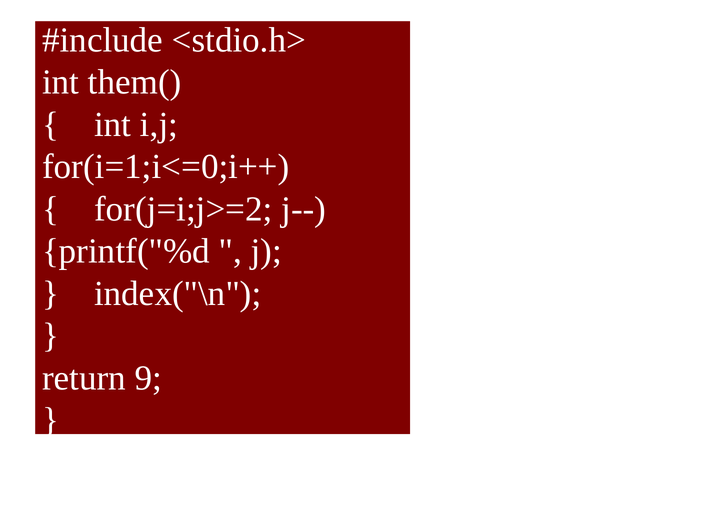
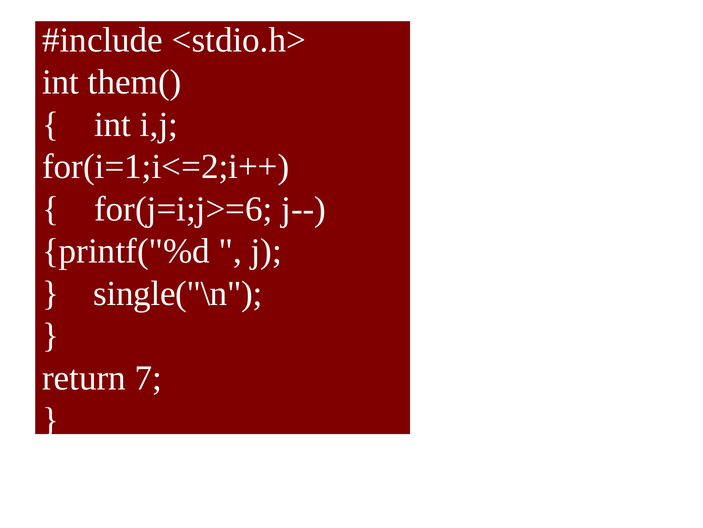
for(i=1;i<=0;i++: for(i=1;i<=0;i++ -> for(i=1;i<=2;i++ (166, 166)
for(j=i;j>=2: for(j=i;j>=2 -> for(j=i;j>=6 (183, 209)
index("\n: index("\n -> single("\n (178, 293)
9: 9 -> 7 (148, 377)
